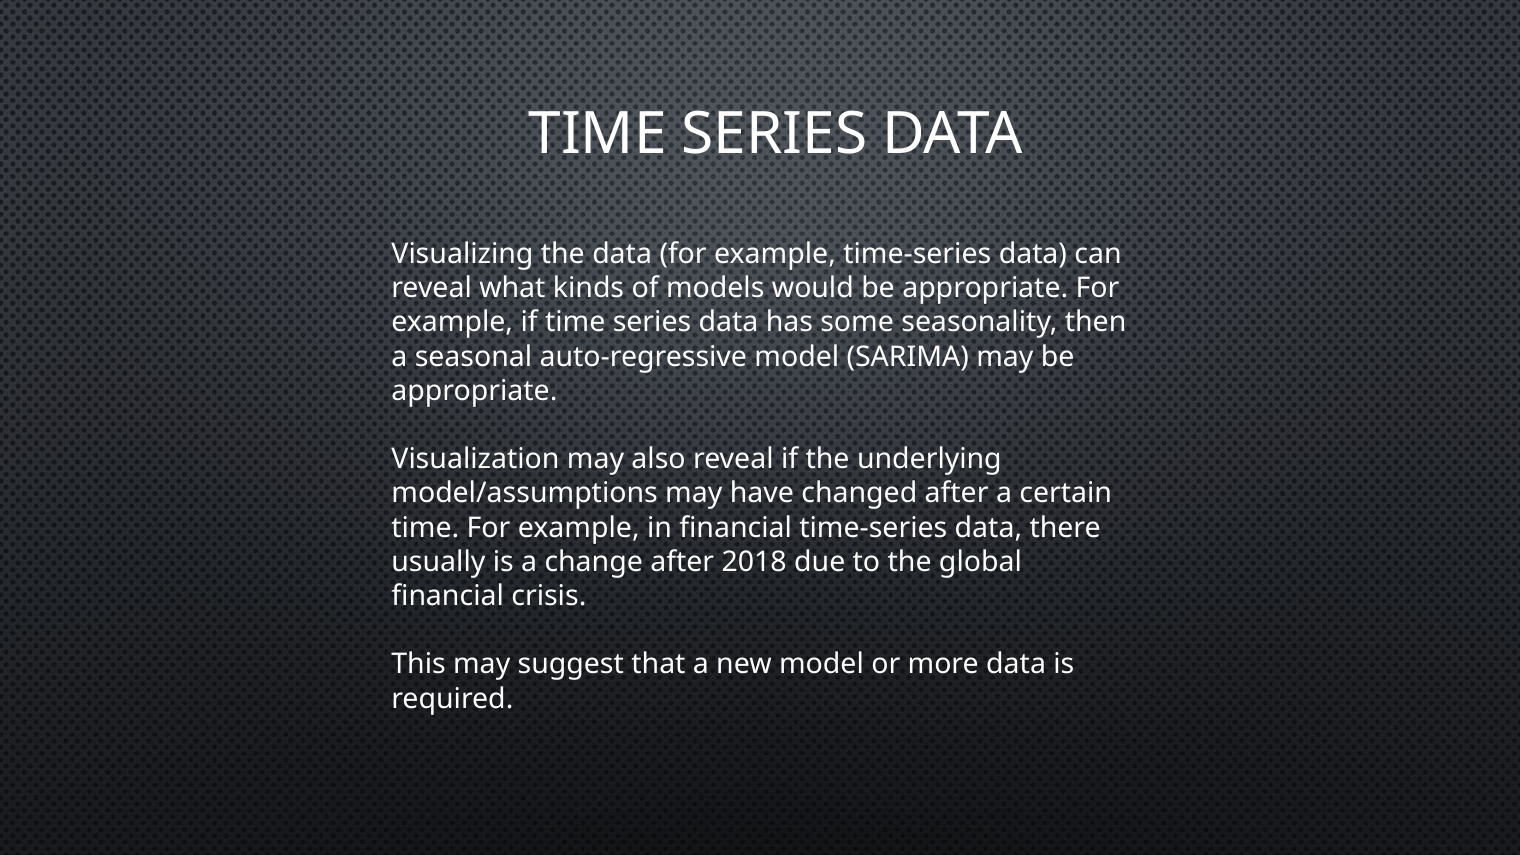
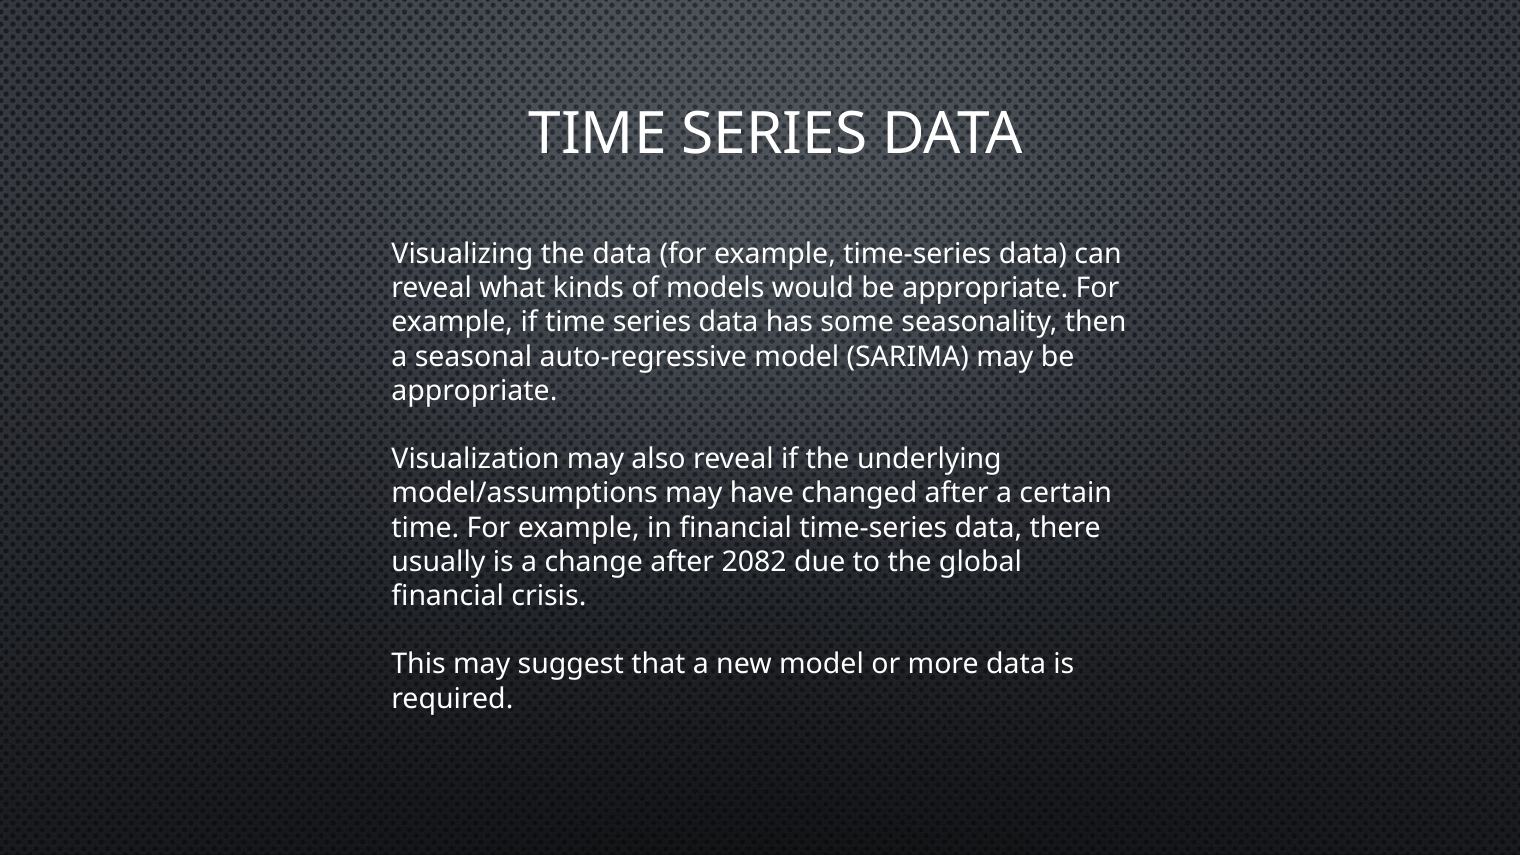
2018: 2018 -> 2082 (754, 562)
